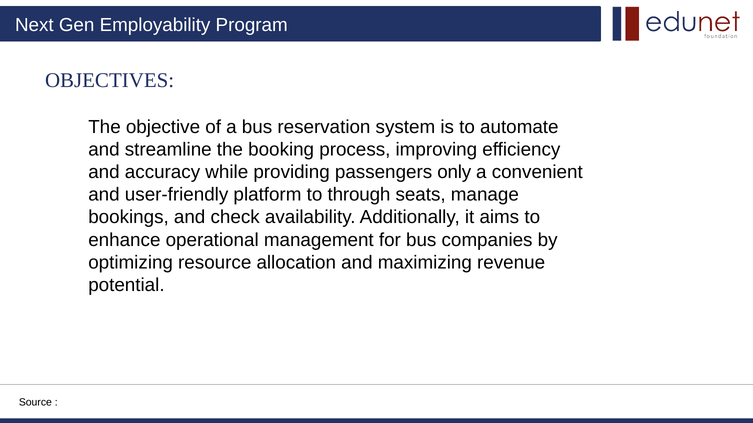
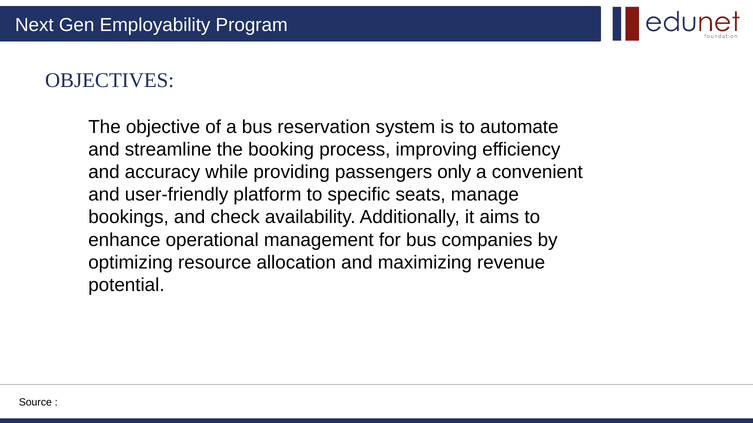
through: through -> specific (359, 195)
